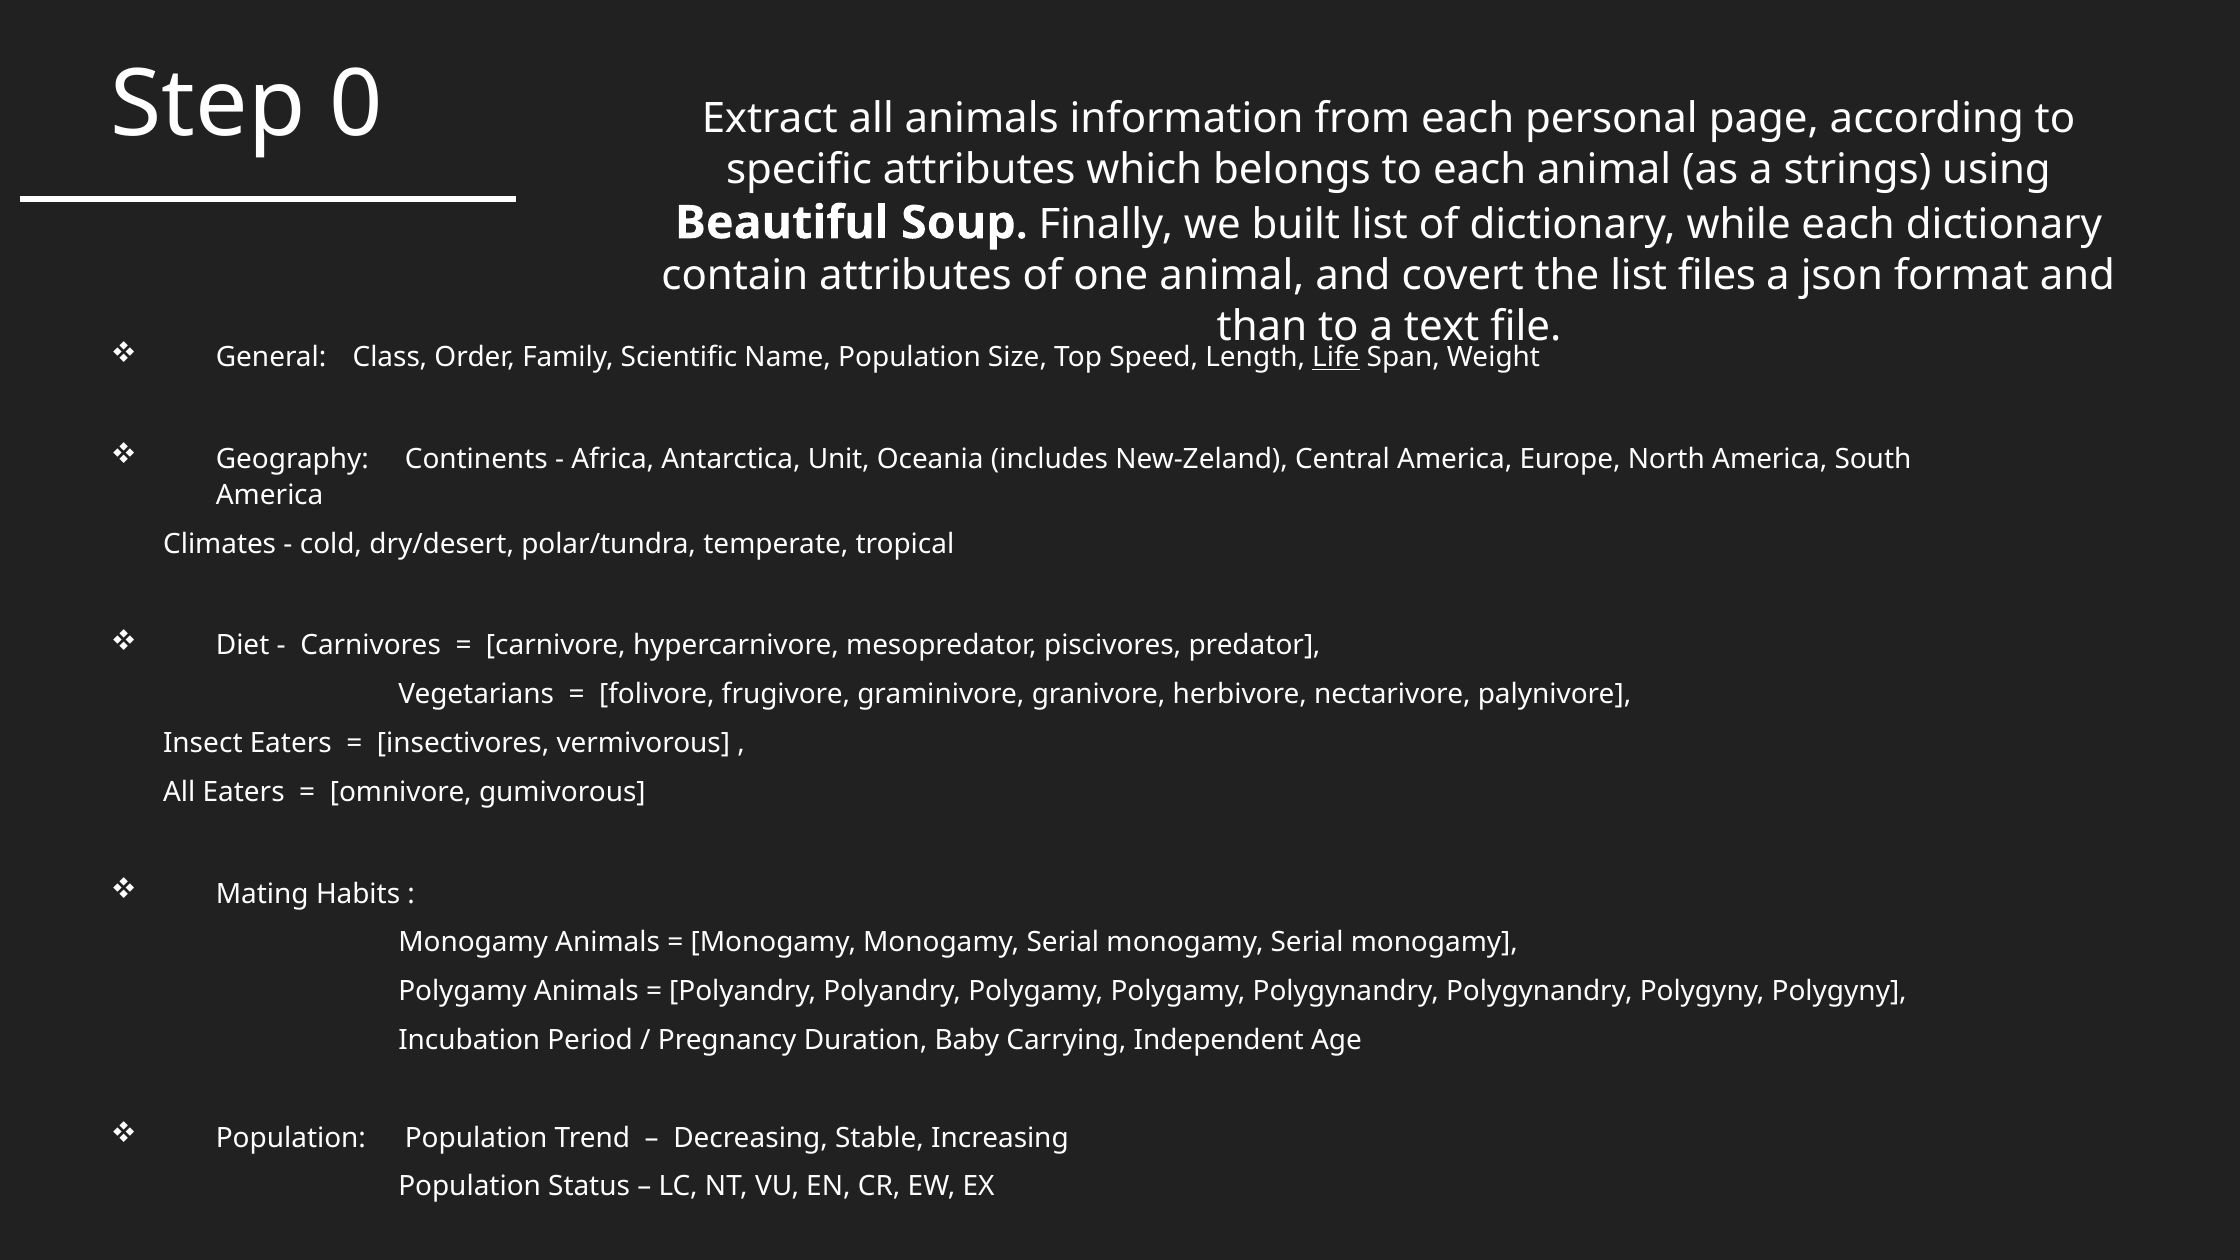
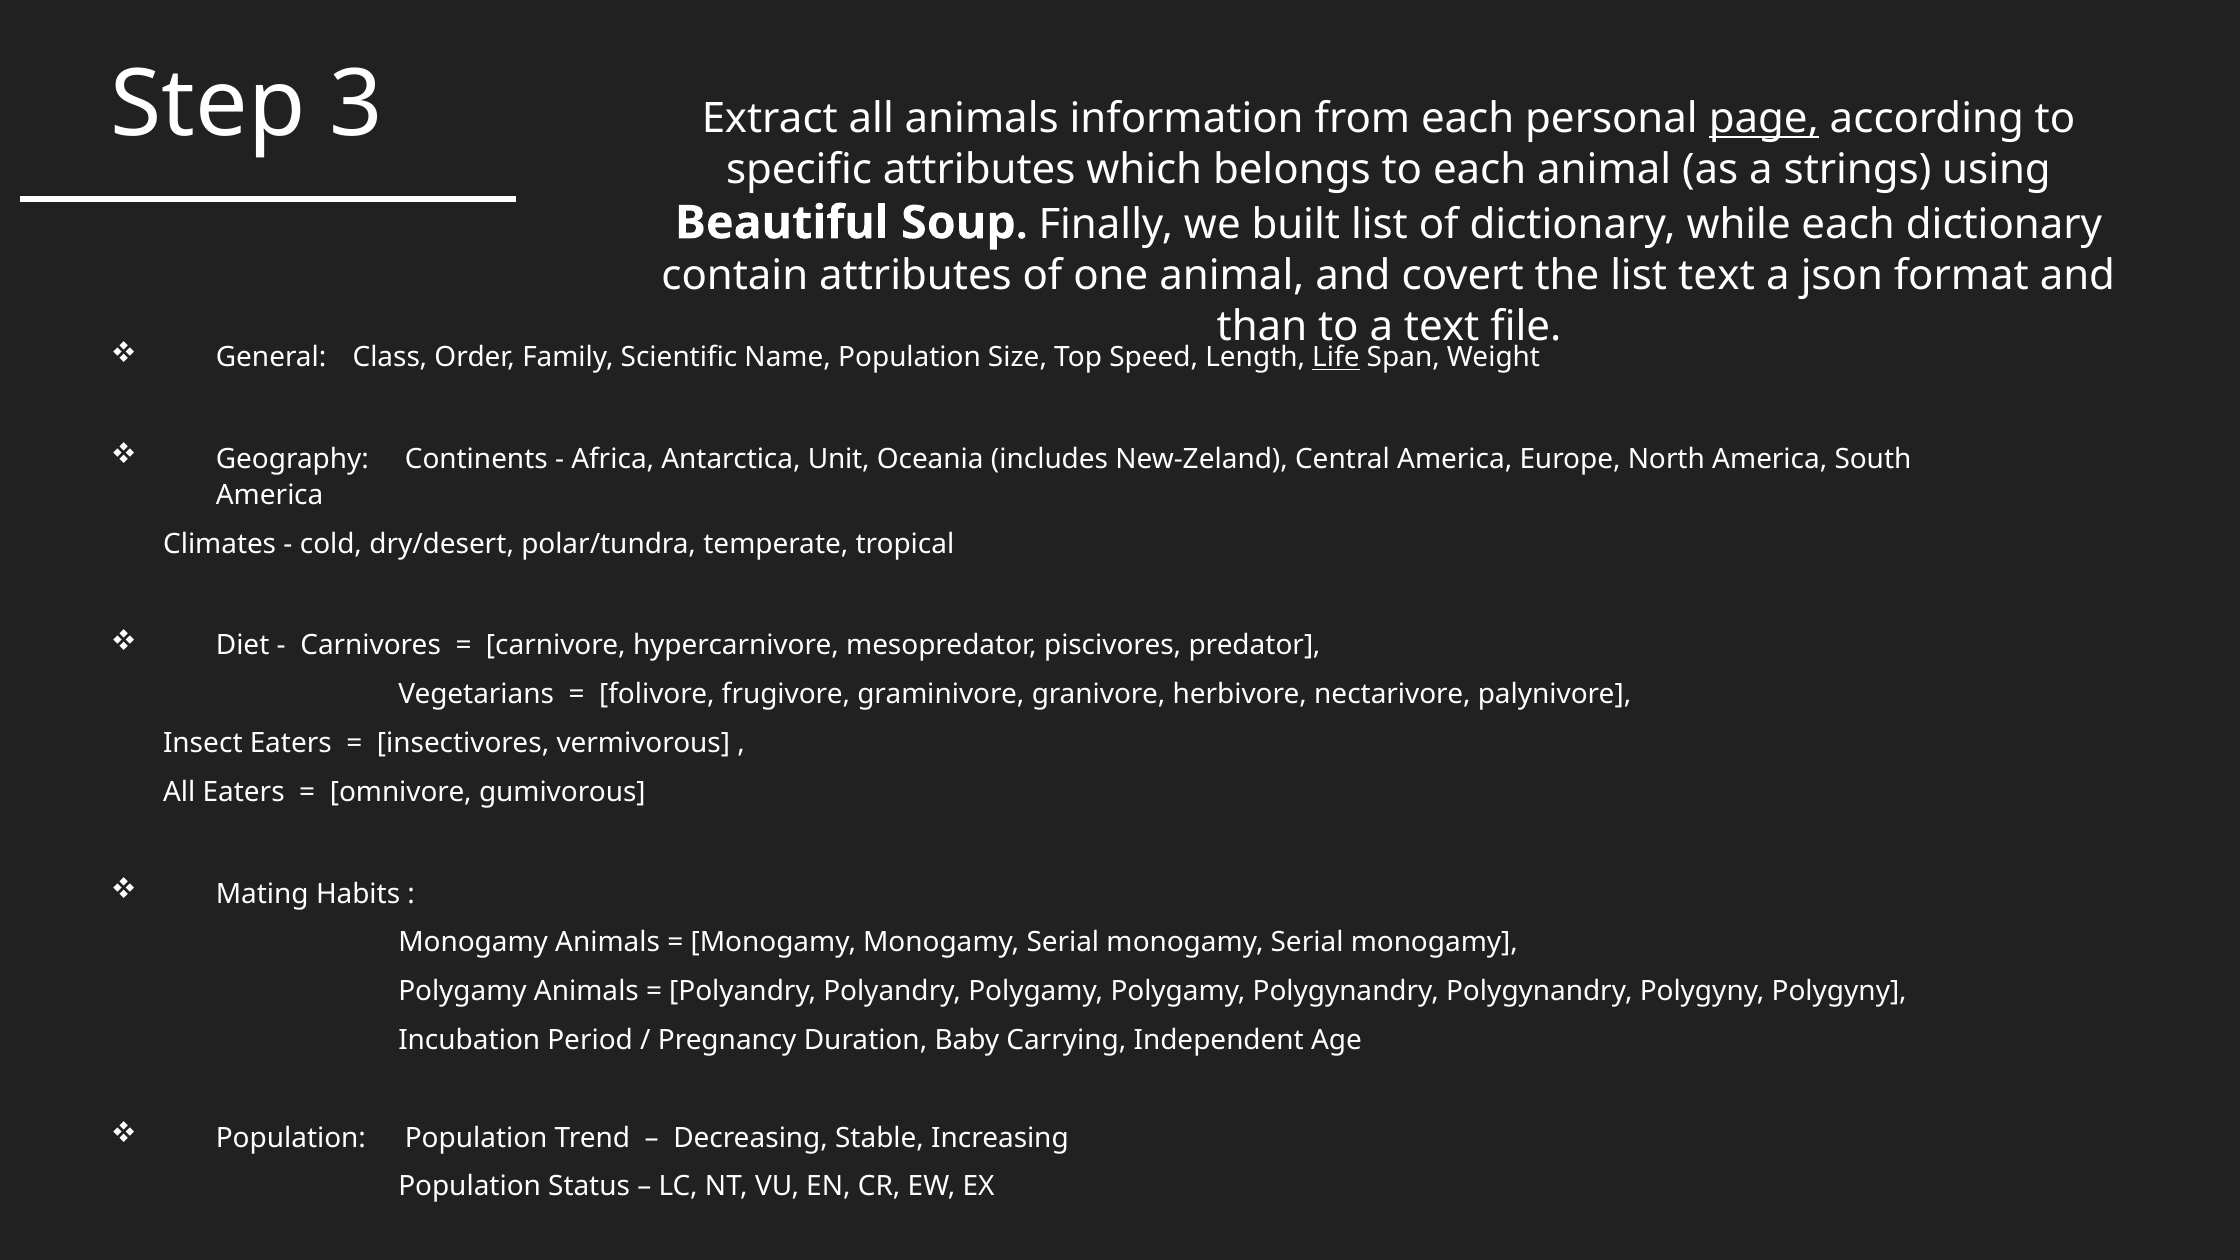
0: 0 -> 3 (357, 105)
page underline: none -> present (1764, 119)
list files: files -> text (1717, 276)
